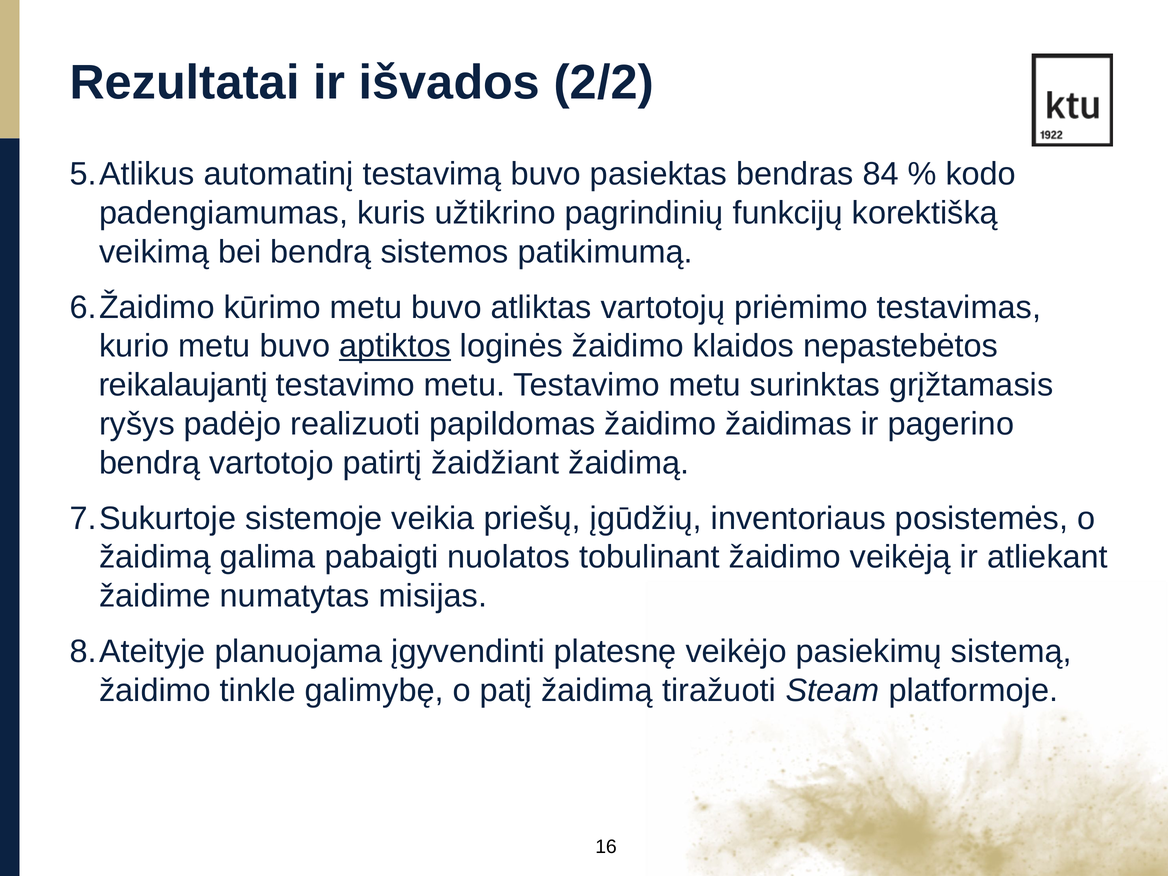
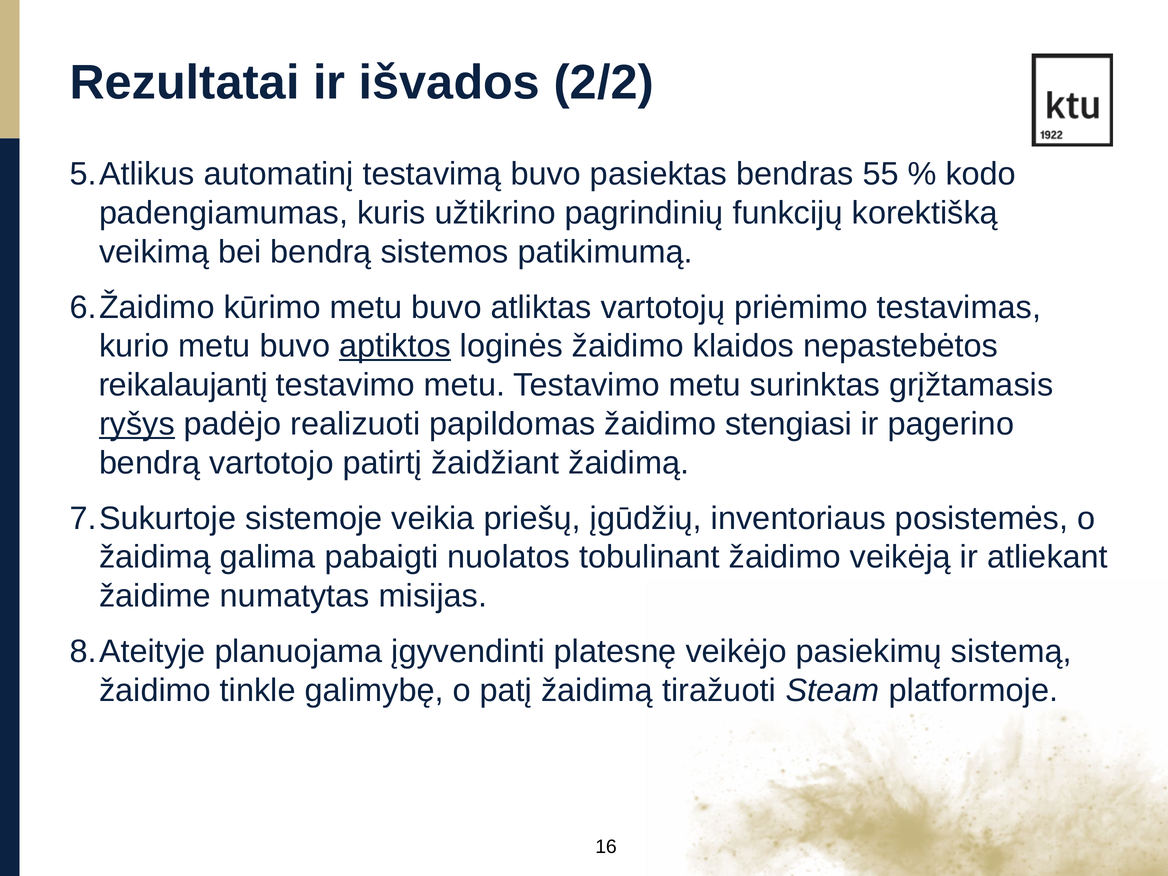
84: 84 -> 55 (881, 174)
ryšys underline: none -> present (137, 424)
žaidimas: žaidimas -> stengiasi (789, 424)
